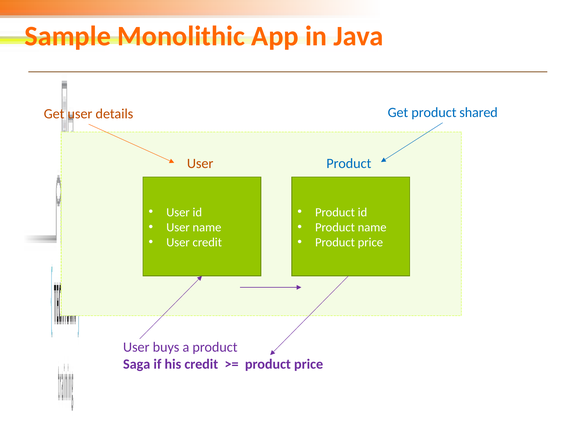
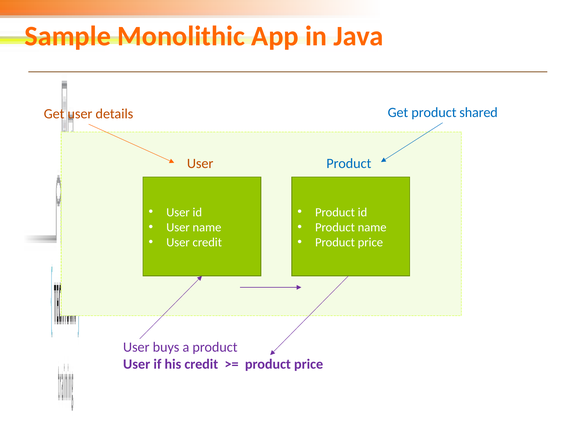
Saga: Saga -> User (137, 364)
